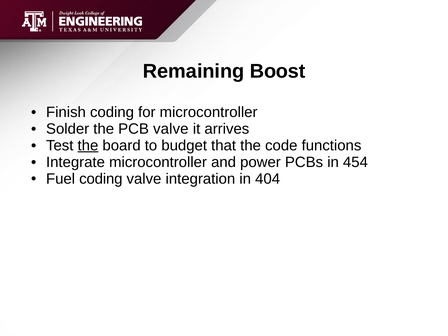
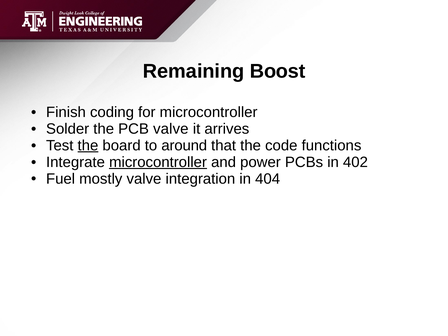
budget: budget -> around (184, 145)
microcontroller underline: none -> present (158, 162)
454: 454 -> 402 (355, 162)
Fuel coding: coding -> mostly (101, 179)
